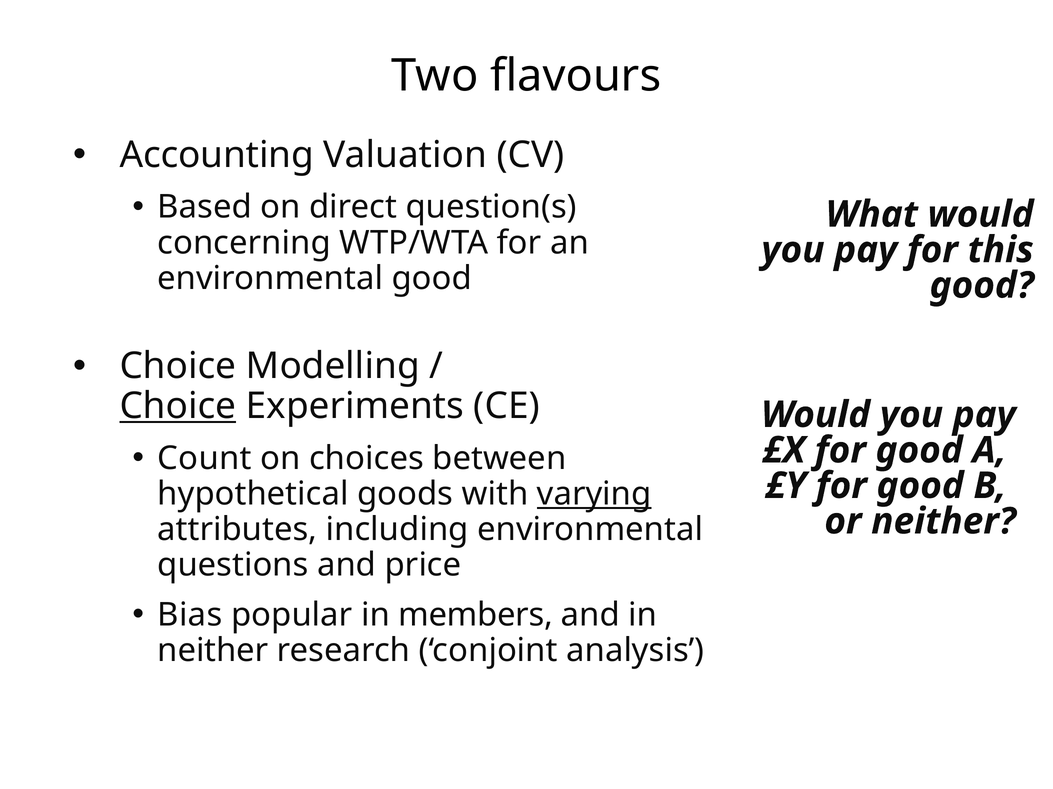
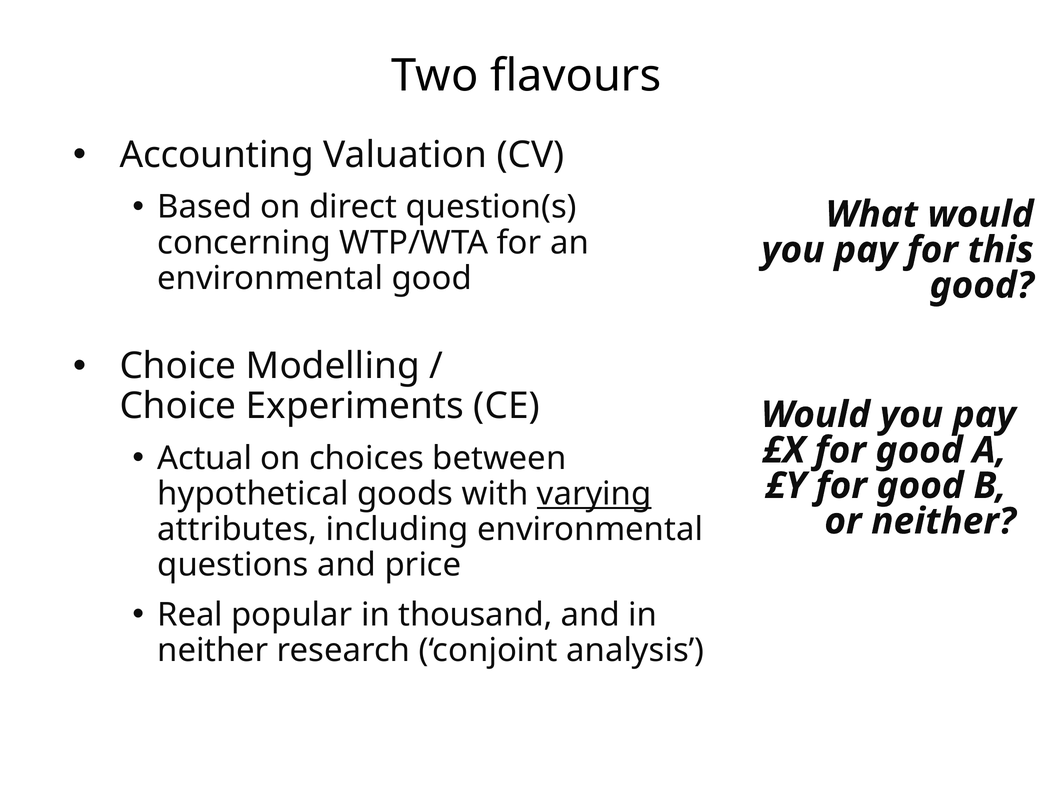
Choice underline: present -> none (178, 407)
Count: Count -> Actual (205, 459)
Bias: Bias -> Real (190, 615)
members: members -> thousand (475, 615)
